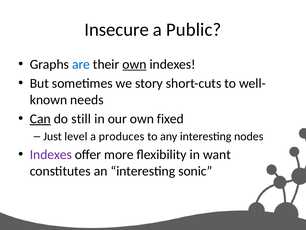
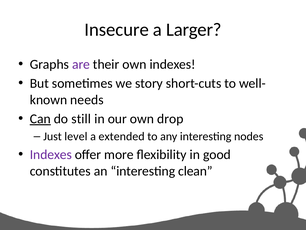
Public: Public -> Larger (194, 30)
are colour: blue -> purple (81, 64)
own underline: present -> none (134, 64)
fixed: fixed -> drop (170, 119)
produces: produces -> extended (122, 136)
want: want -> good (217, 154)
sonic: sonic -> clean (195, 171)
